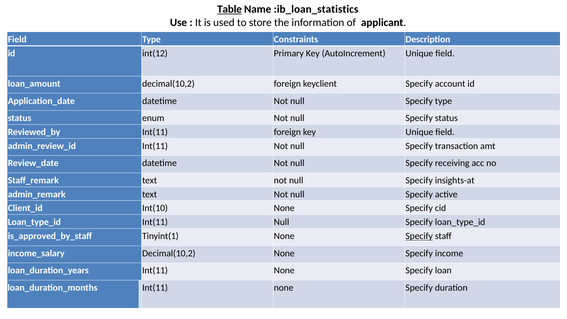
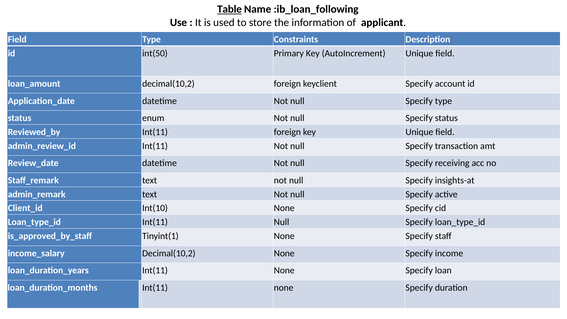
:ib_loan_statistics: :ib_loan_statistics -> :ib_loan_following (316, 9)
int(12: int(12 -> int(50 (155, 53)
Specify underline: present -> none (419, 236)
